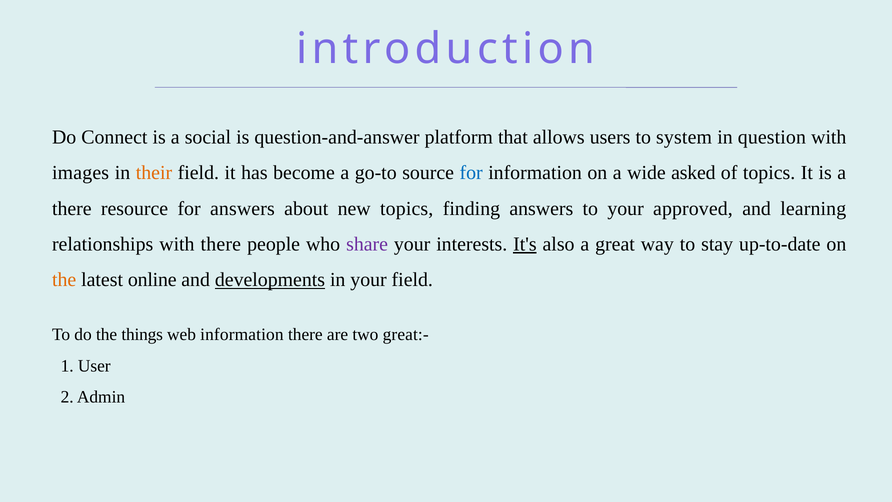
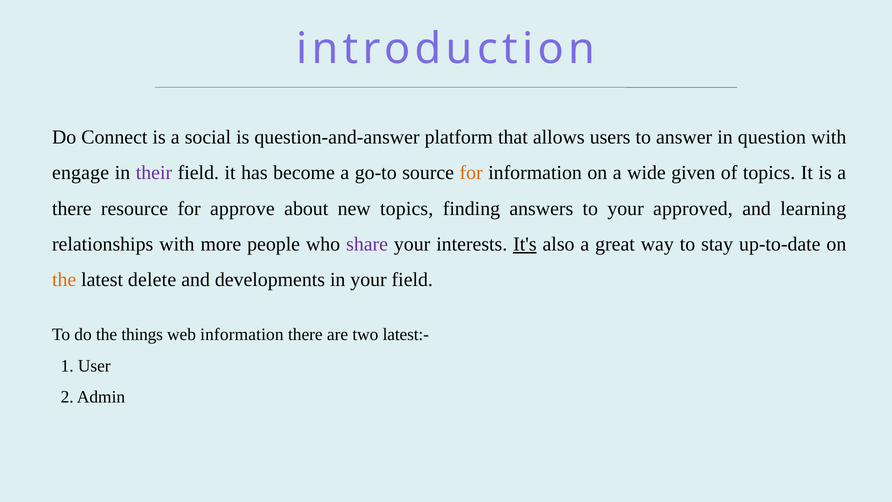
system: system -> answer (684, 137)
images: images -> engage (81, 173)
their colour: orange -> purple (154, 173)
for colour: blue -> orange (471, 173)
asked: asked -> given (693, 173)
for answers: answers -> approve (242, 208)
with there: there -> more (221, 244)
online: online -> delete (152, 280)
developments underline: present -> none (270, 280)
great:-: great:- -> latest:- (406, 335)
